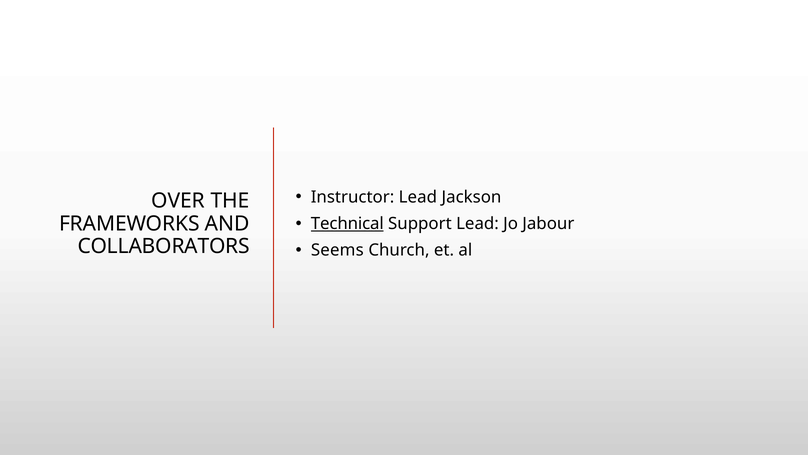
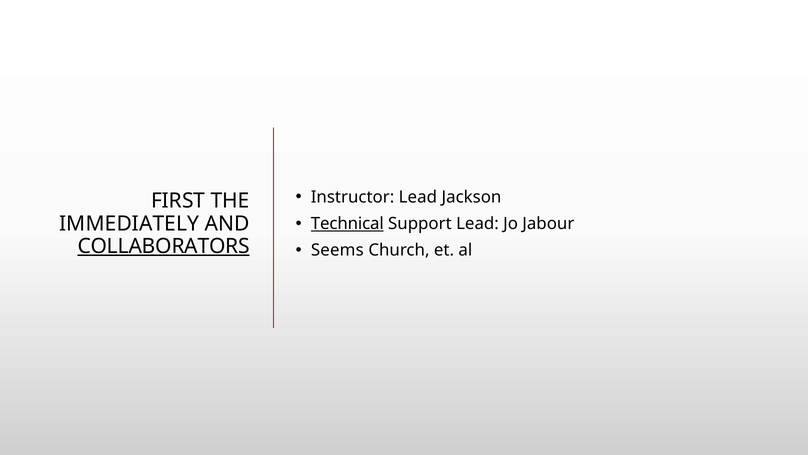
OVER: OVER -> FIRST (178, 201)
FRAMEWORKS: FRAMEWORKS -> IMMEDIATELY (129, 223)
COLLABORATORS underline: none -> present (164, 246)
